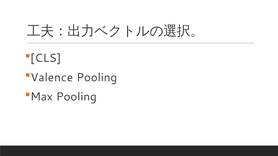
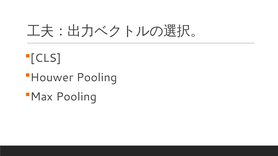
Valence: Valence -> Houwer (52, 78)
